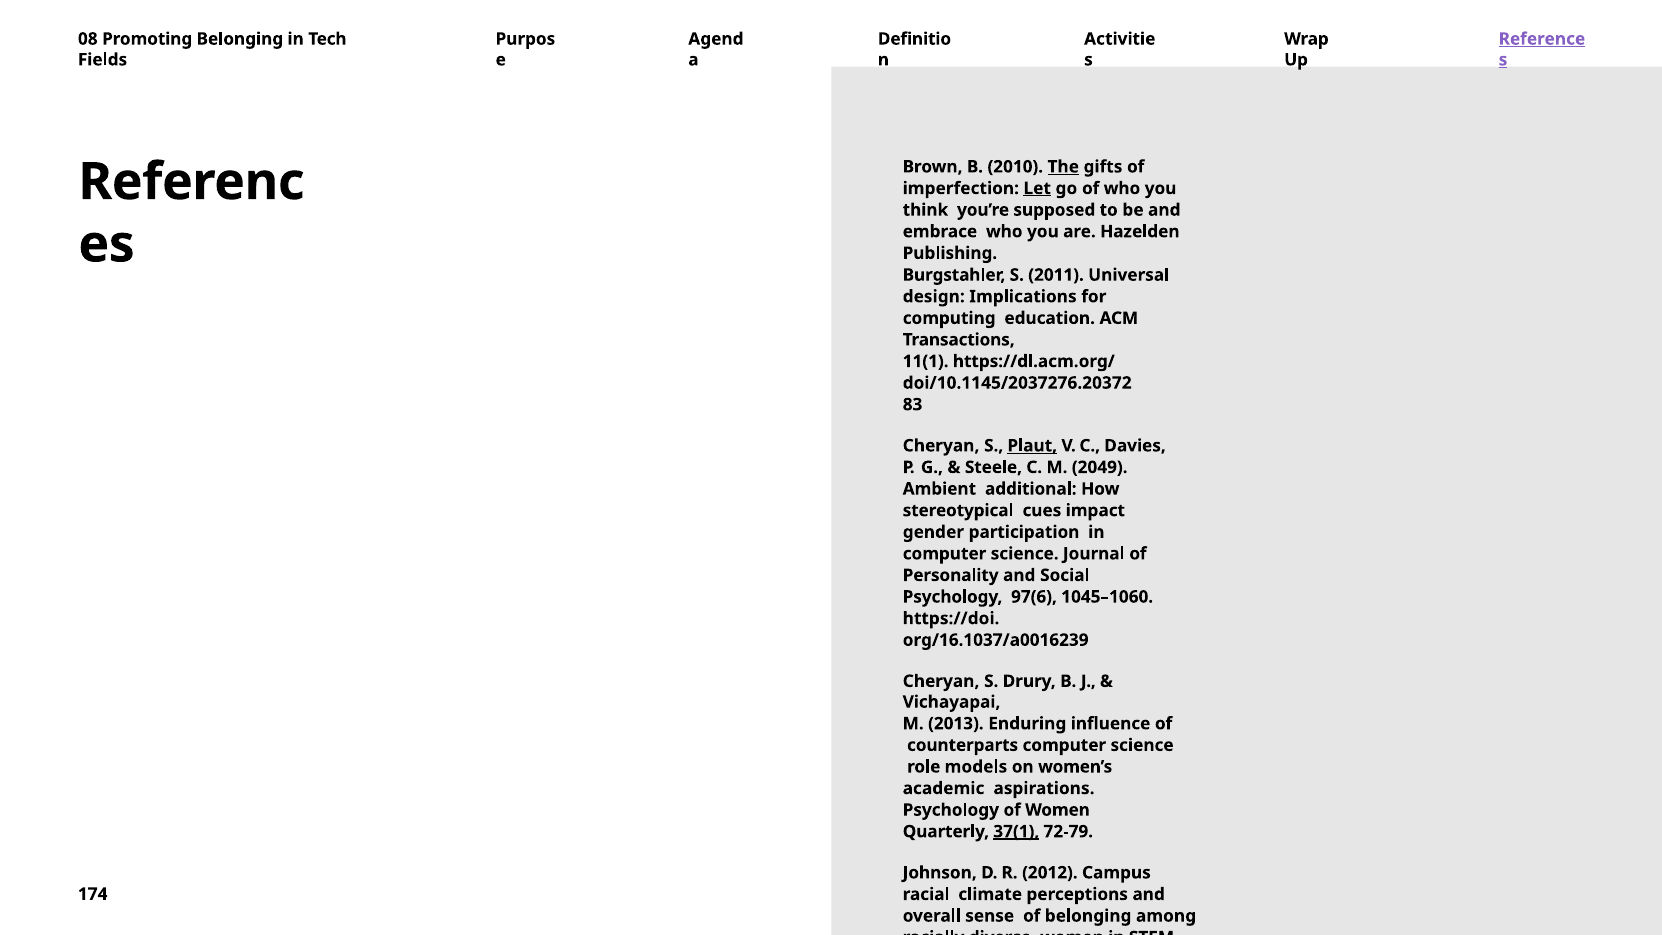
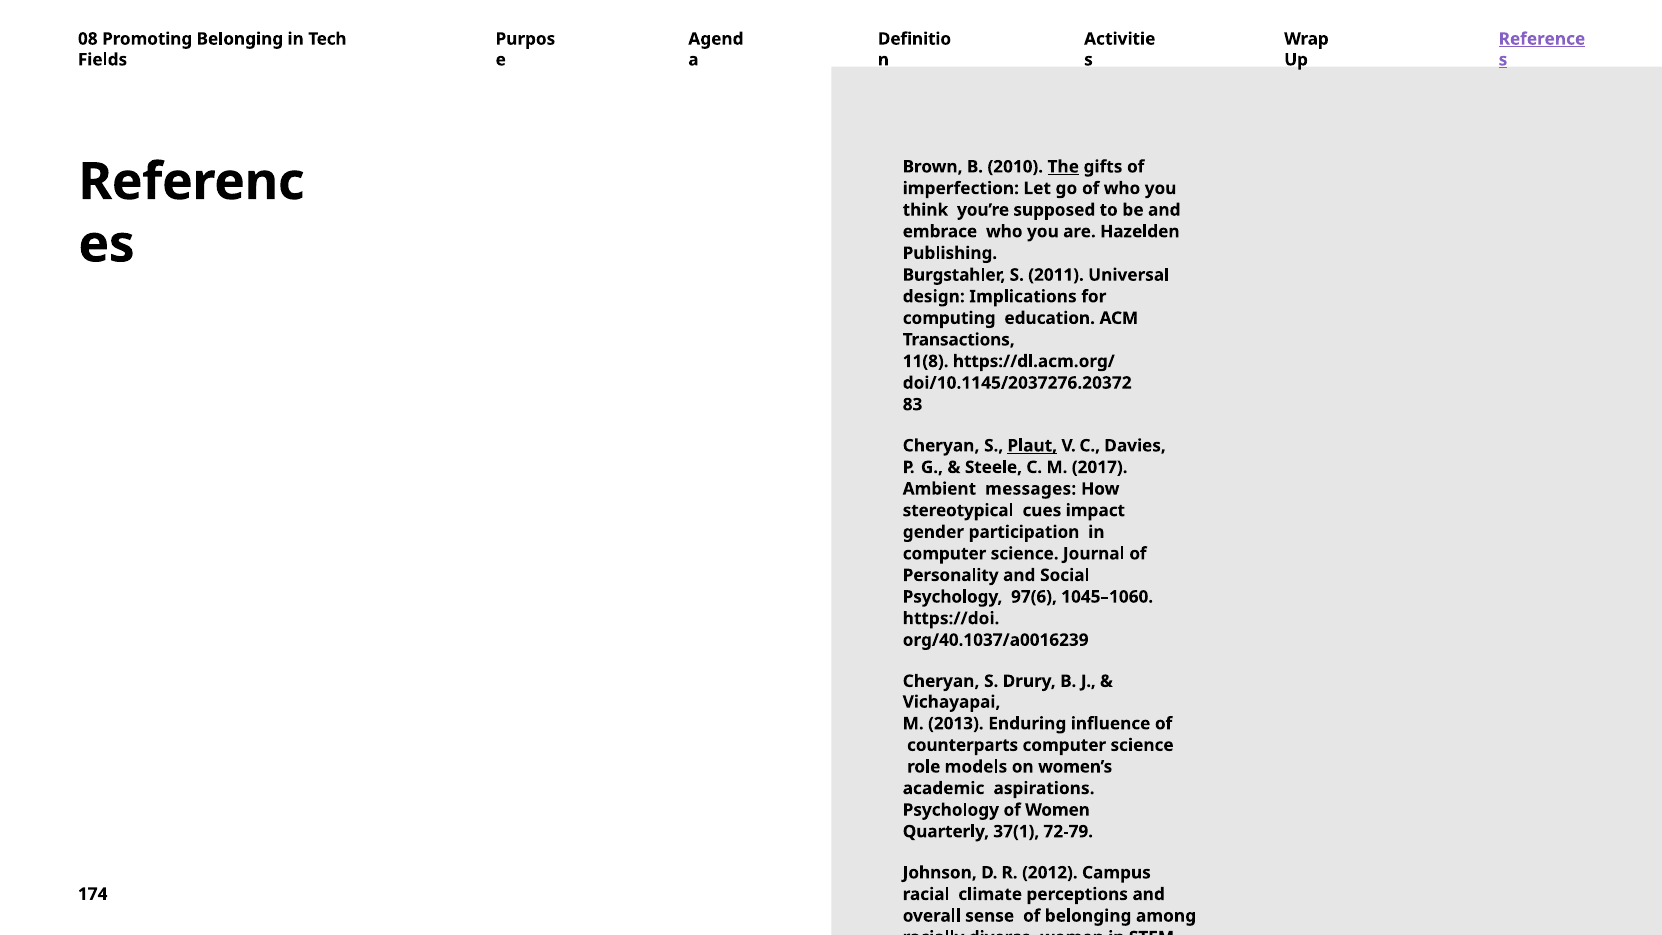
Let underline: present -> none (1037, 188)
11(1: 11(1 -> 11(8 (926, 361)
2049: 2049 -> 2017 (1100, 467)
additional: additional -> messages (1031, 489)
org/16.1037/a0016239: org/16.1037/a0016239 -> org/40.1037/a0016239 (996, 640)
37(1 underline: present -> none (1016, 831)
